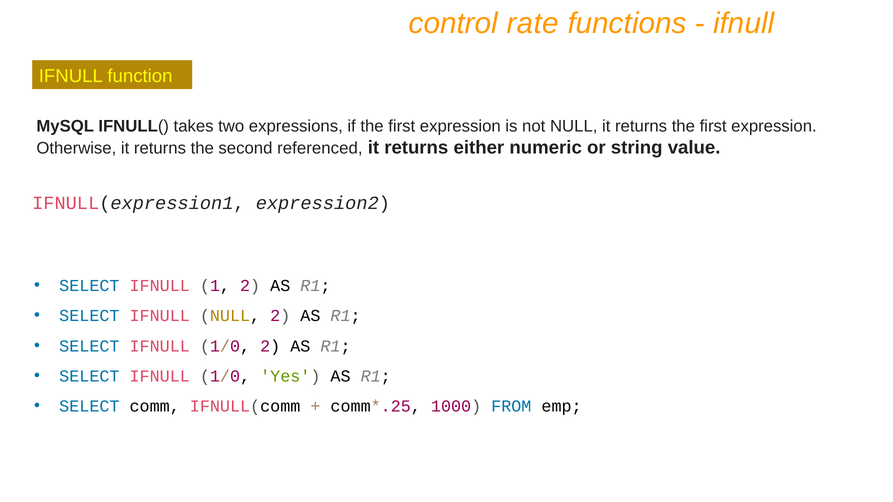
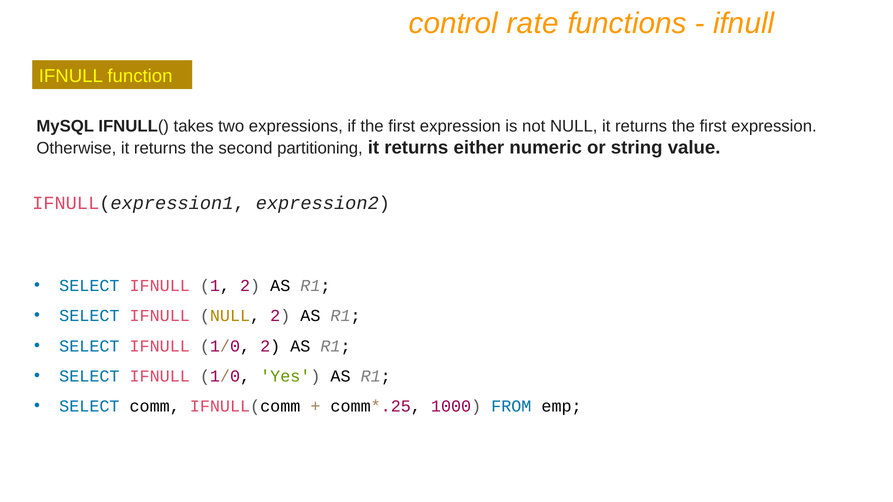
referenced: referenced -> partitioning (320, 148)
